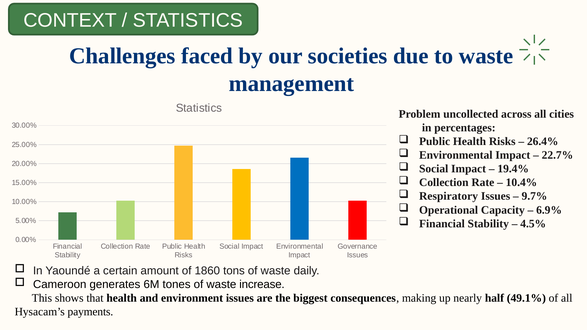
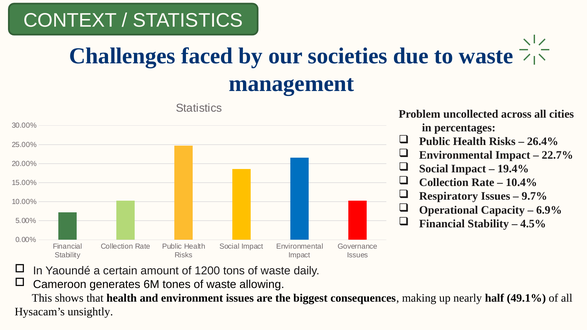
1860: 1860 -> 1200 (207, 271)
increase: increase -> allowing (262, 284)
payments: payments -> unsightly (90, 312)
